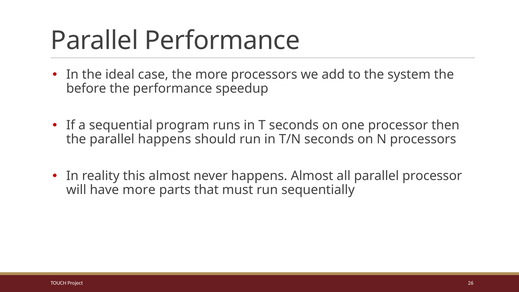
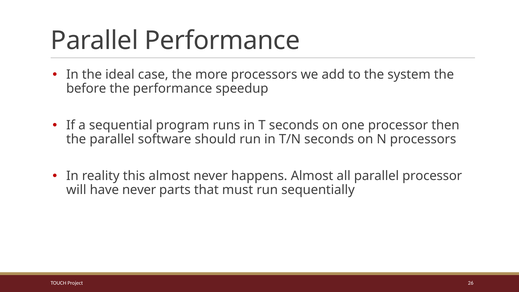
parallel happens: happens -> software (165, 139)
have more: more -> never (139, 190)
